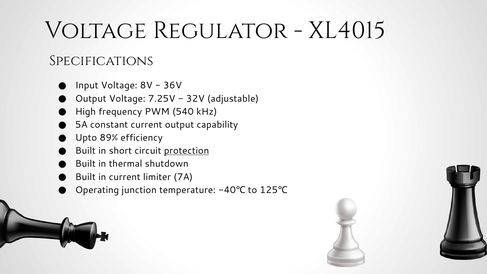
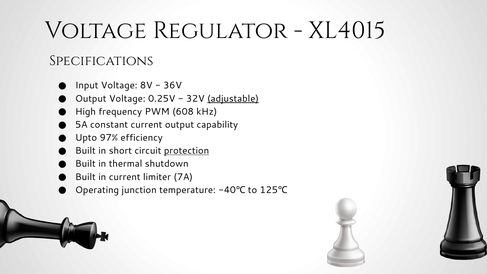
7.25V: 7.25V -> 0.25V (162, 99)
adjustable underline: none -> present (233, 99)
540: 540 -> 608 (183, 112)
89%: 89% -> 97% (109, 138)
